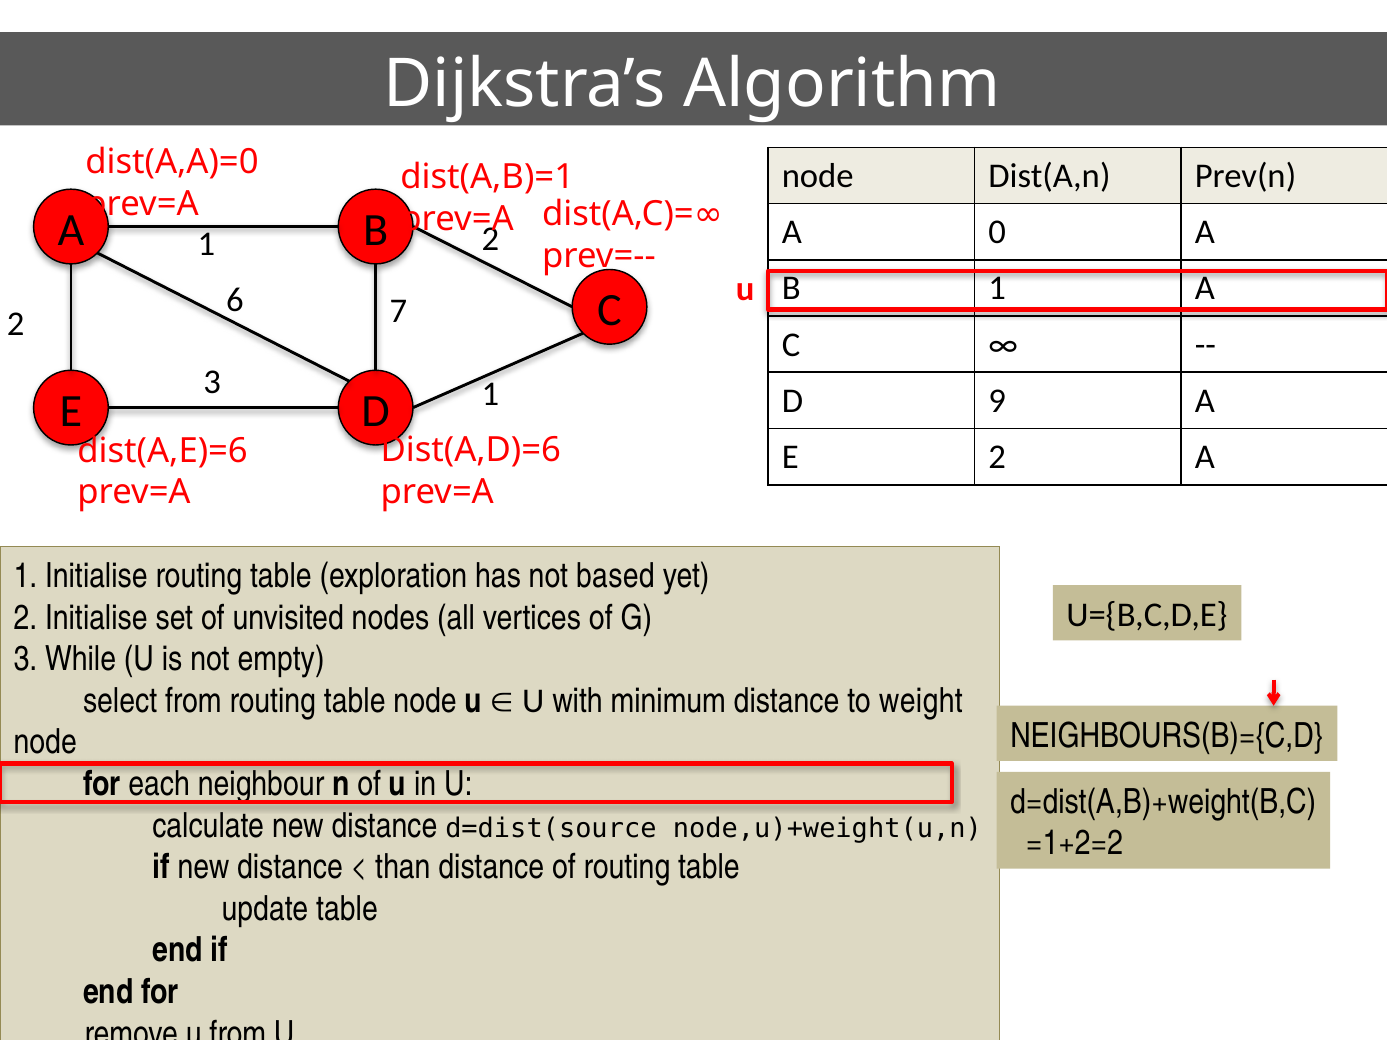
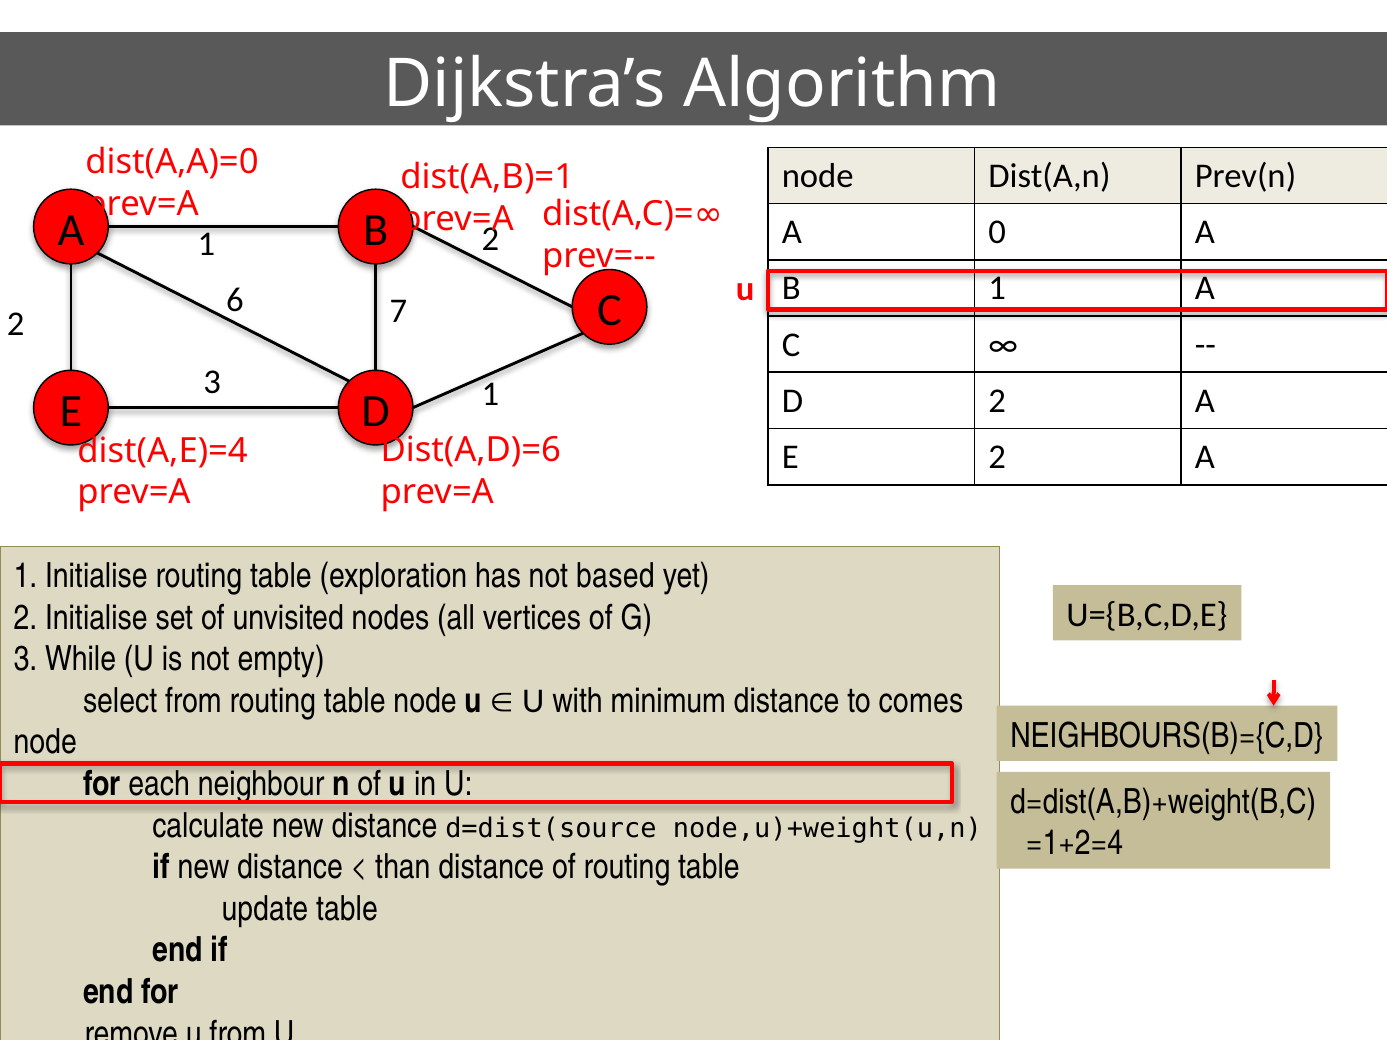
D 9: 9 -> 2 (997, 401)
dist(A,E)=6: dist(A,E)=6 -> dist(A,E)=4 (163, 451)
weight: weight -> comes (921, 701)
=1+2=2: =1+2=2 -> =1+2=4 (1075, 844)
